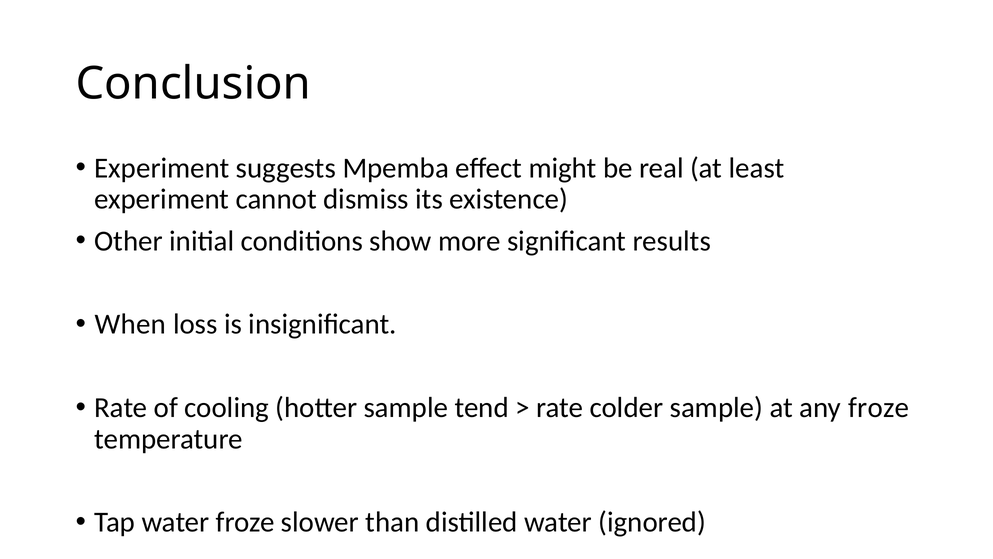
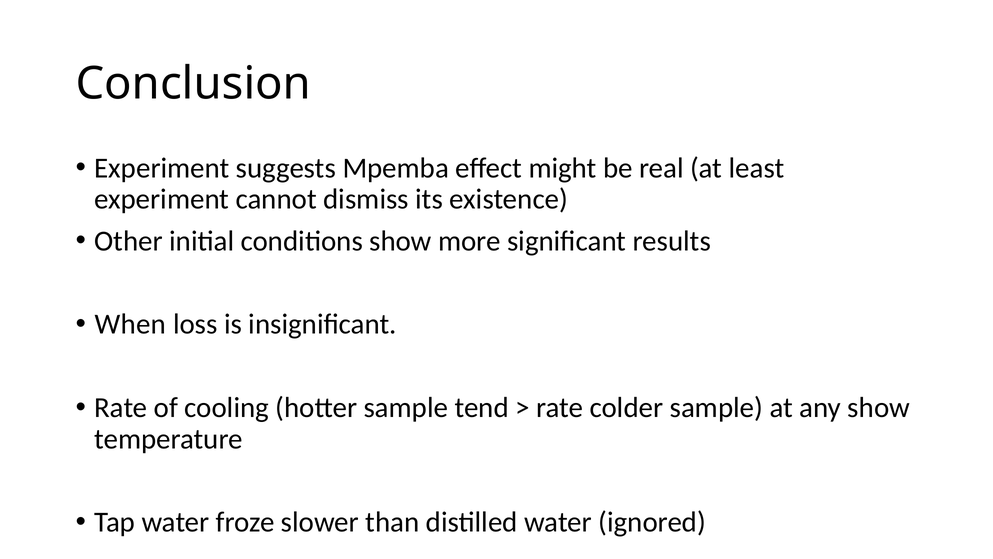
any froze: froze -> show (879, 407)
